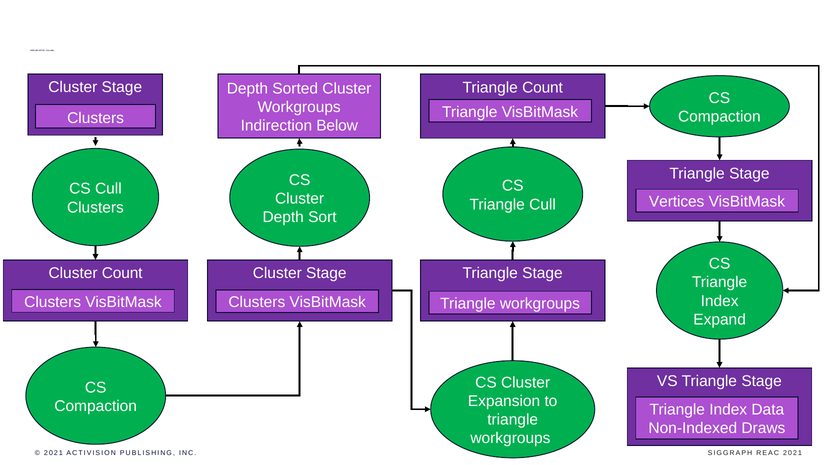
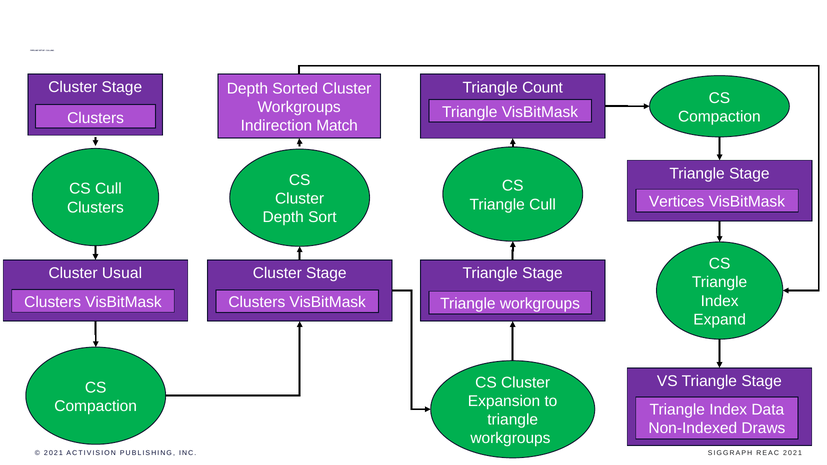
Below: Below -> Match (337, 126)
Cluster Count: Count -> Usual (122, 273)
